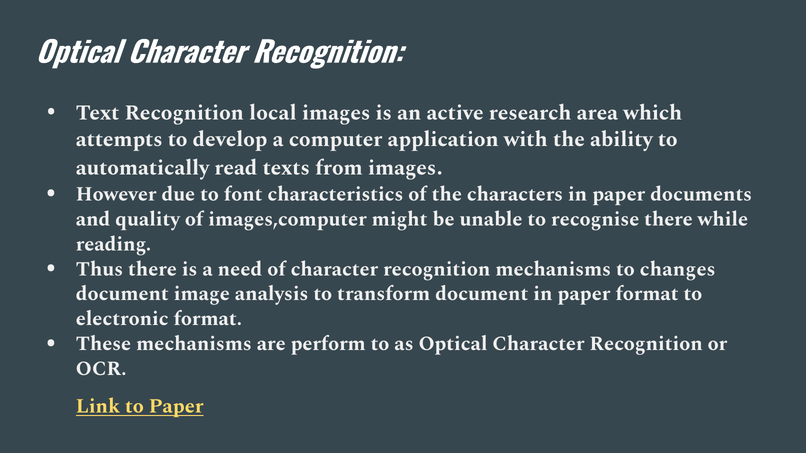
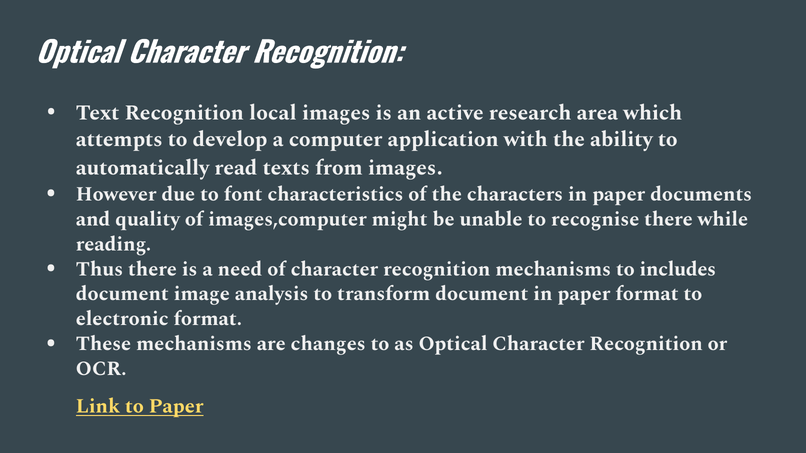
changes: changes -> includes (678, 269)
perform: perform -> changes (328, 344)
